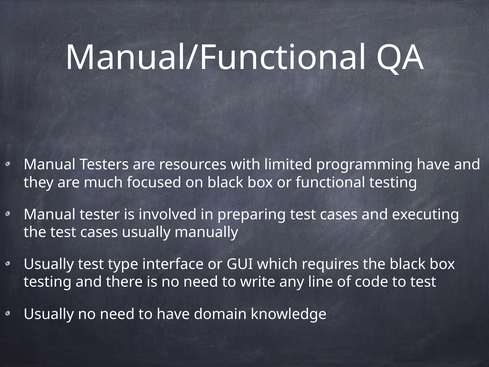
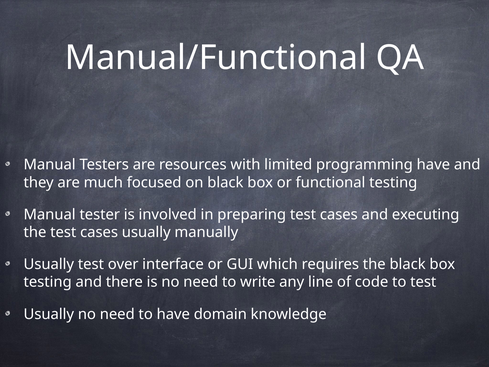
type: type -> over (123, 264)
